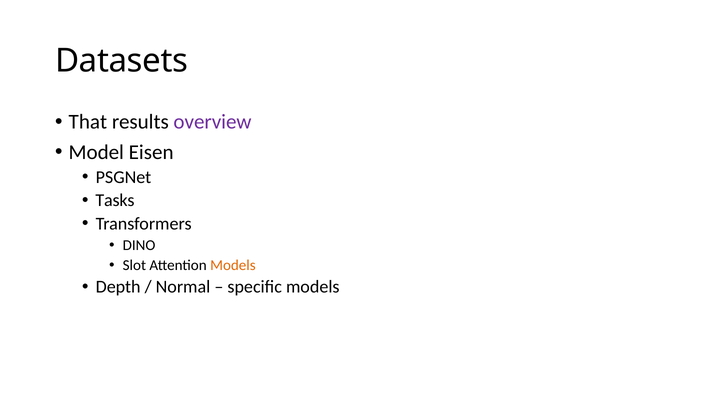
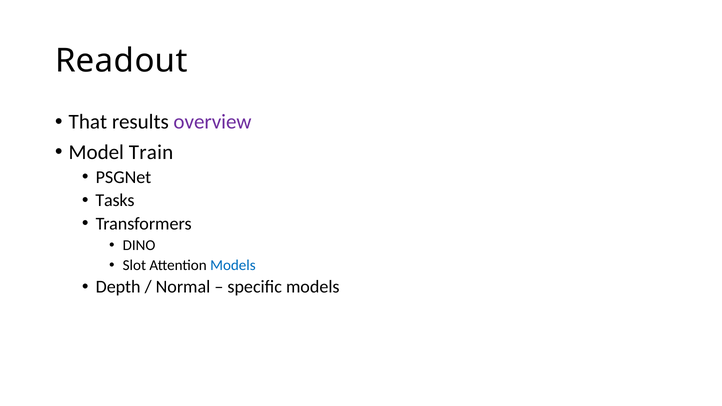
Datasets: Datasets -> Readout (121, 61)
Eisen: Eisen -> Train (151, 152)
Models colour: orange -> blue (233, 265)
